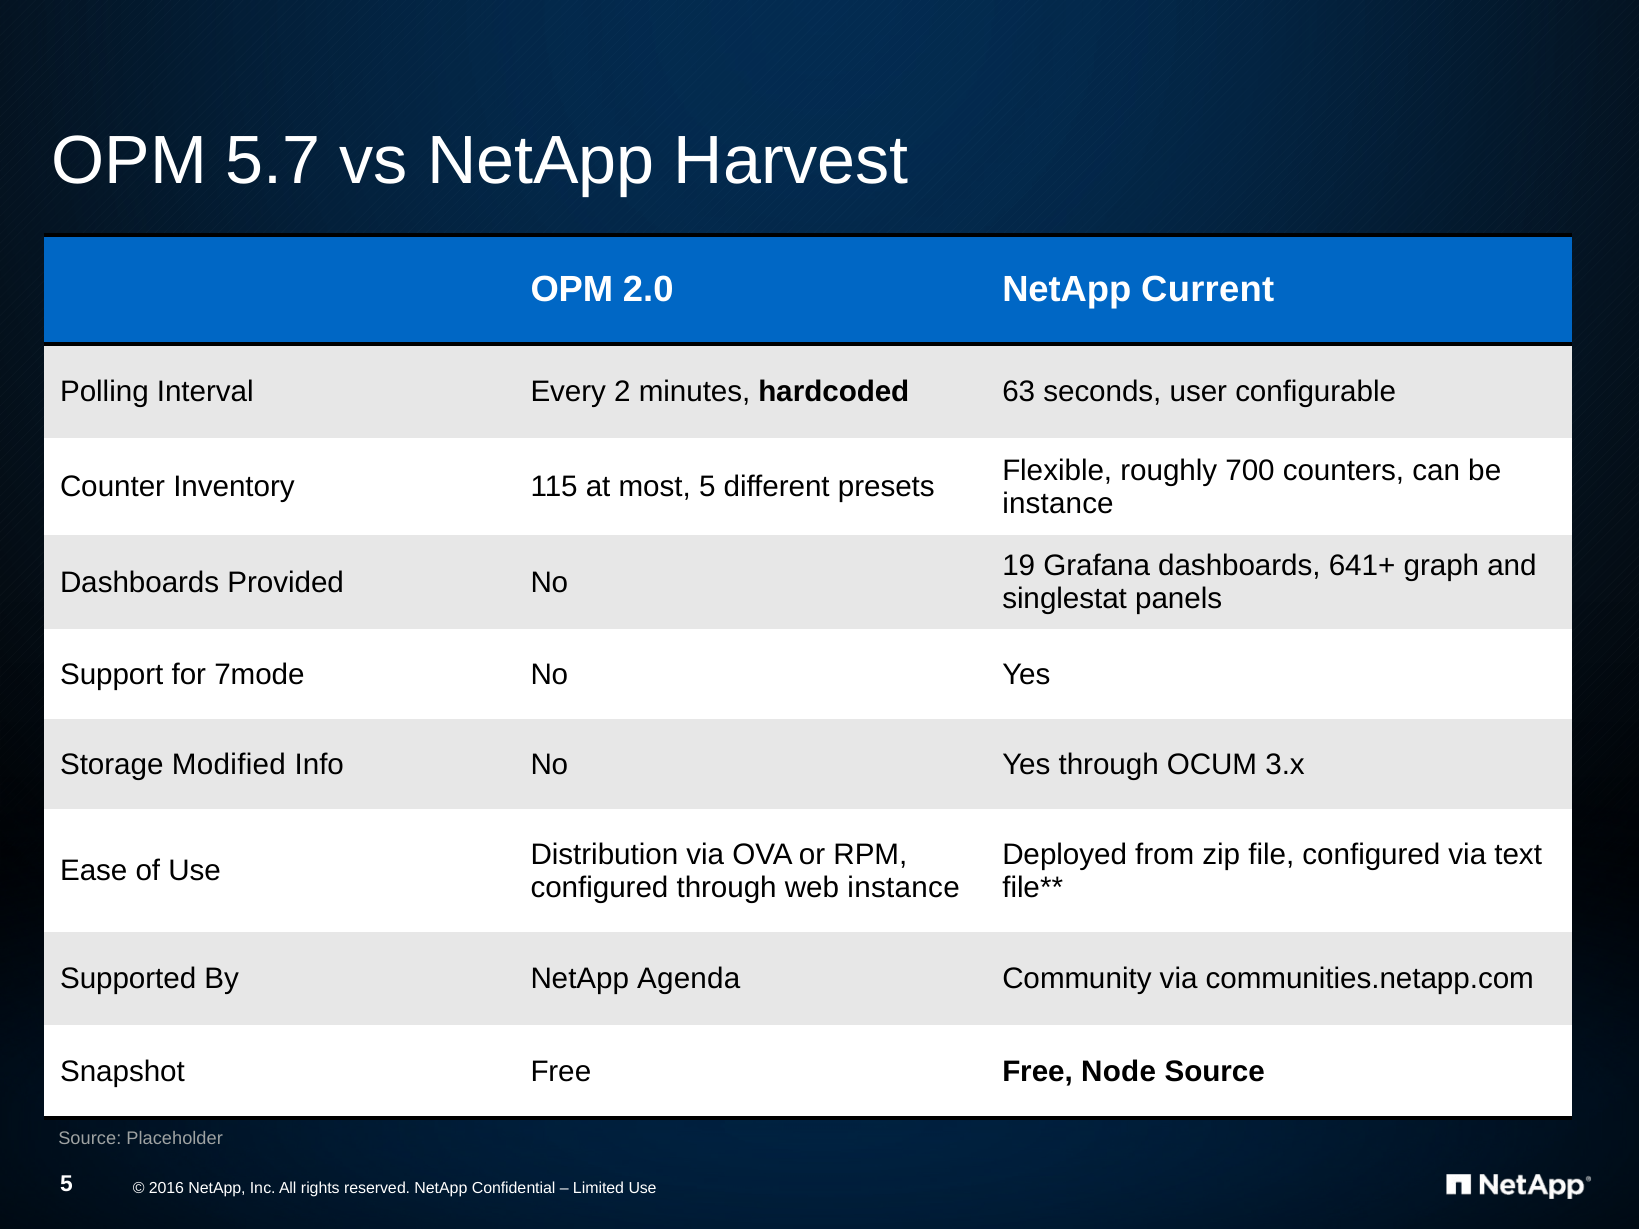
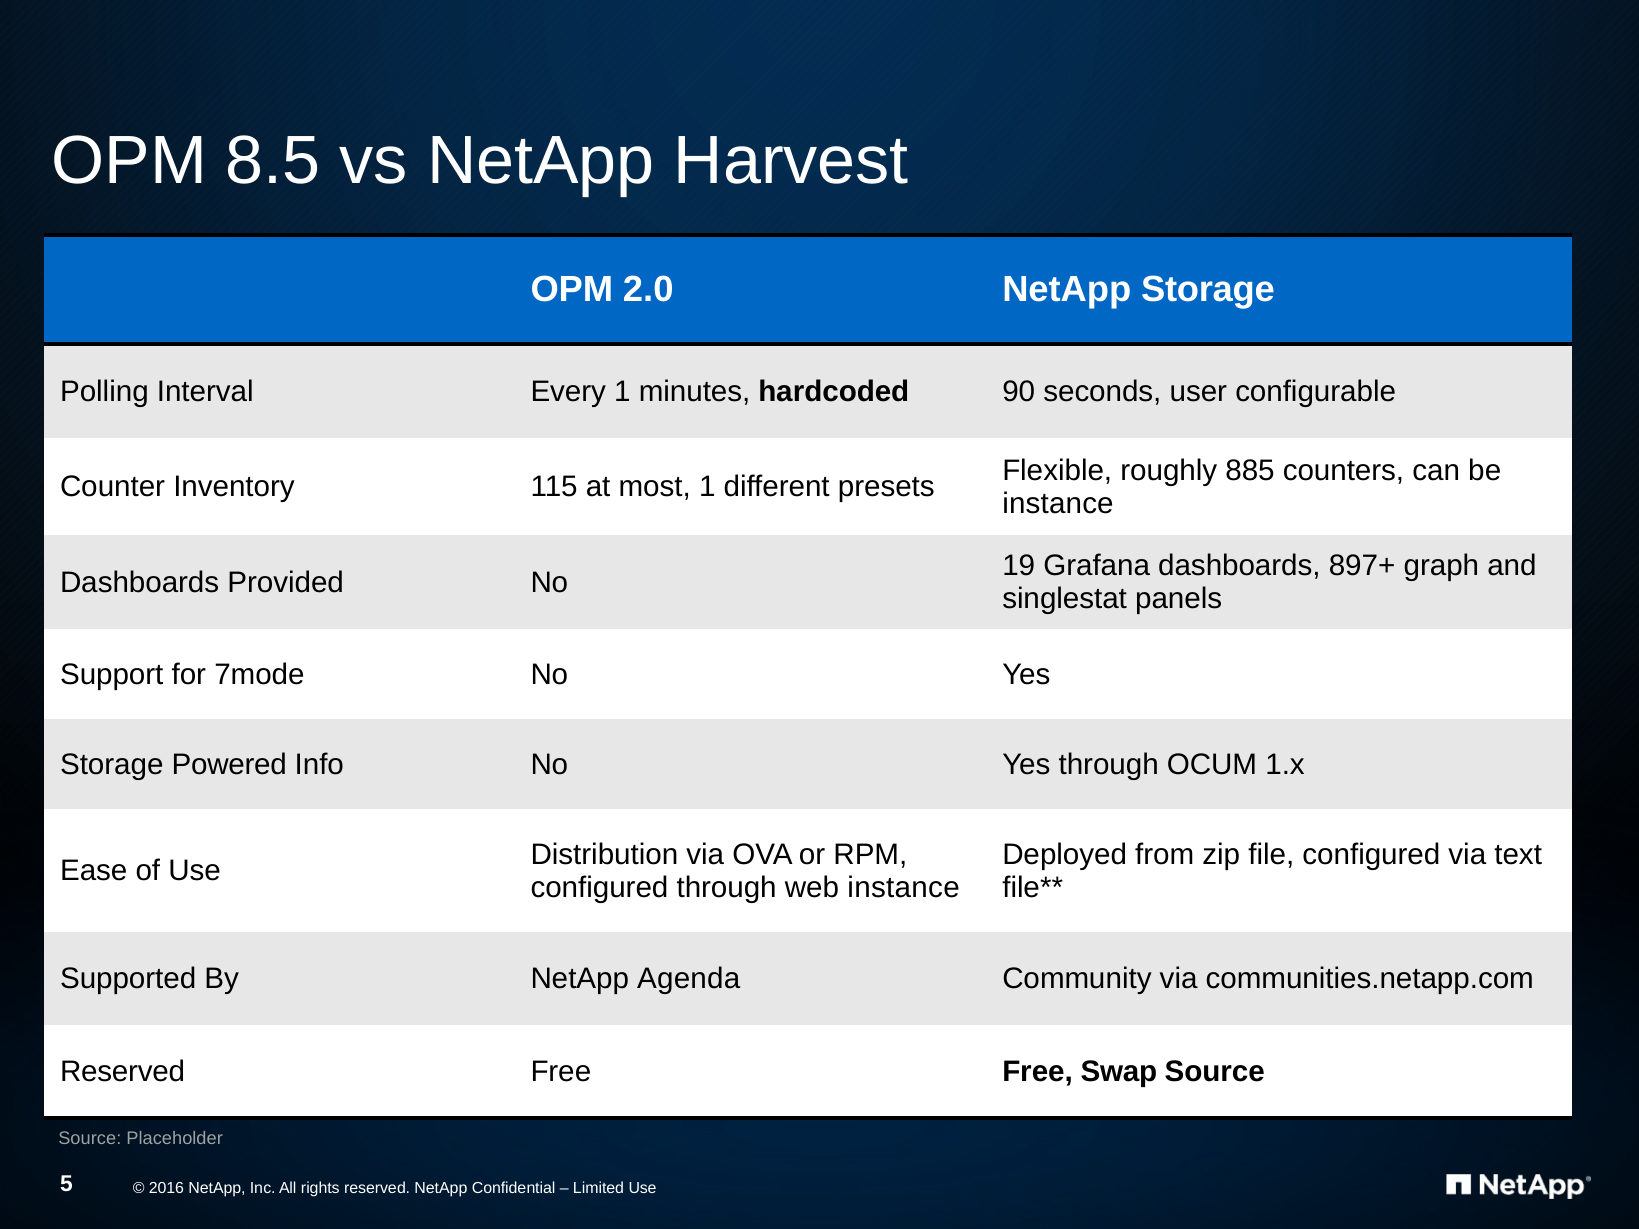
5.7: 5.7 -> 8.5 (273, 161)
NetApp Current: Current -> Storage (1208, 290)
Every 2: 2 -> 1 (622, 391)
63: 63 -> 90 (1019, 391)
700: 700 -> 885 (1250, 471)
most 5: 5 -> 1 (707, 487)
641+: 641+ -> 897+ (1362, 566)
Modified: Modified -> Powered (229, 765)
3.x: 3.x -> 1.x (1285, 765)
Snapshot: Snapshot -> Reserved (123, 1072)
Node: Node -> Swap (1119, 1072)
